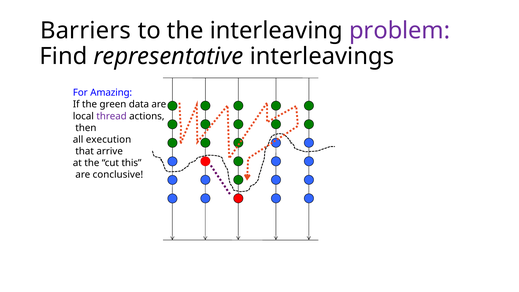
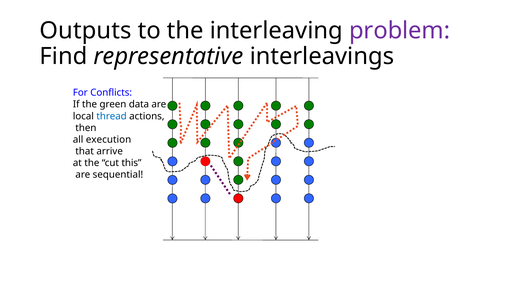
Barriers: Barriers -> Outputs (86, 31)
Amazing: Amazing -> Conflicts (111, 93)
thread colour: purple -> blue (112, 116)
conclusive: conclusive -> sequential (118, 174)
